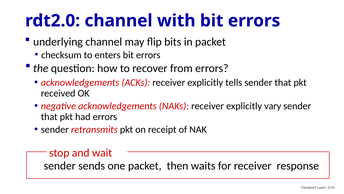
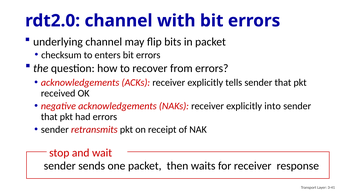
vary: vary -> into (273, 106)
